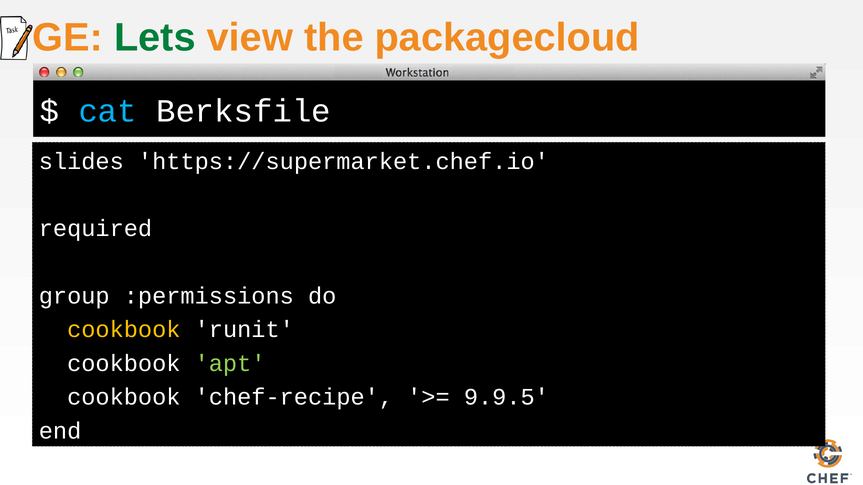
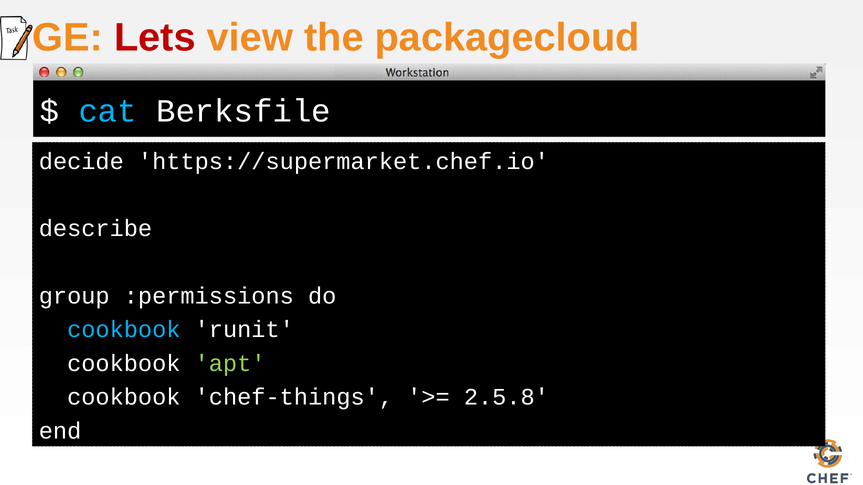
Lets colour: green -> red (155, 37)
slides: slides -> decide (81, 161)
required: required -> describe (95, 229)
cookbook colour: yellow -> light blue (124, 330)
chef-recipe: chef-recipe -> chef-things (294, 397)
9.9.5: 9.9.5 -> 2.5.8 (506, 397)
